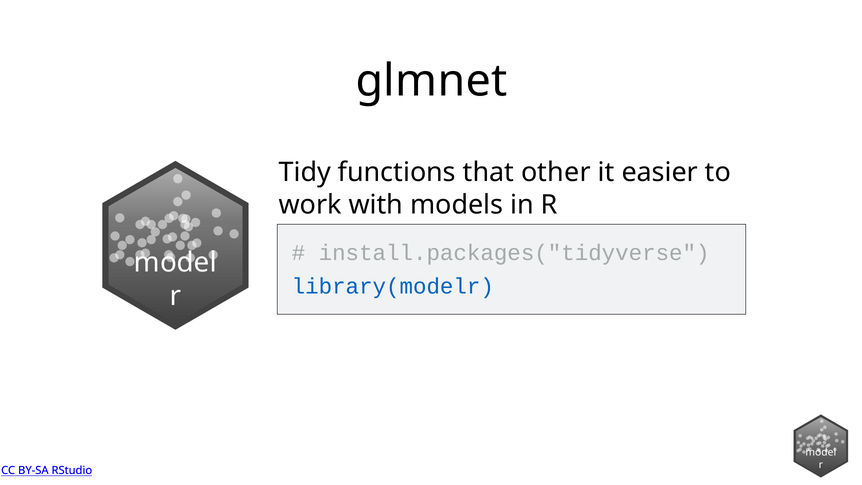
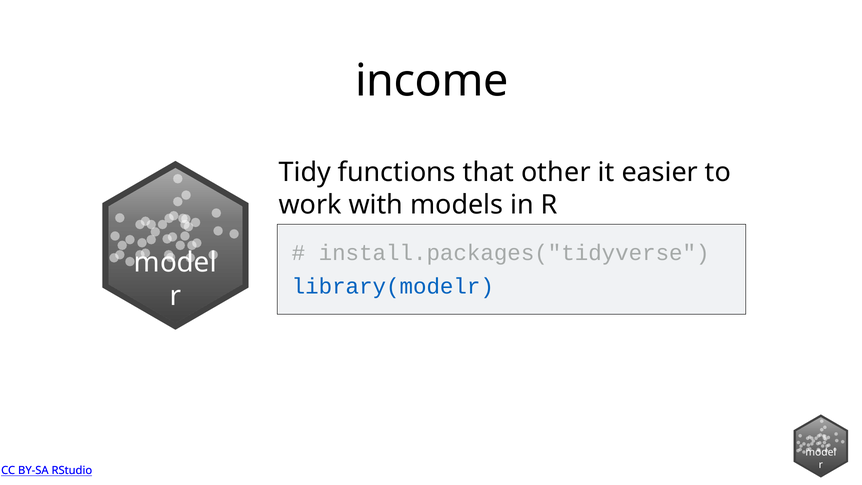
glmnet: glmnet -> income (432, 81)
